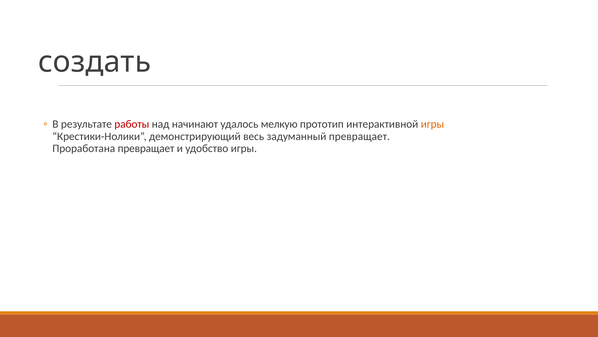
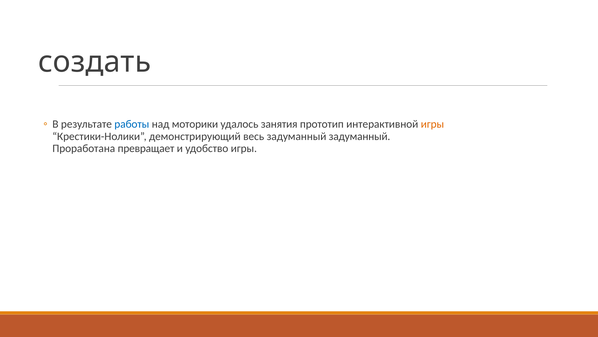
работы colour: red -> blue (132, 124)
начинают: начинают -> моторики (195, 124)
мелкую: мелкую -> занятия (279, 124)
задуманный превращает: превращает -> задуманный (360, 136)
